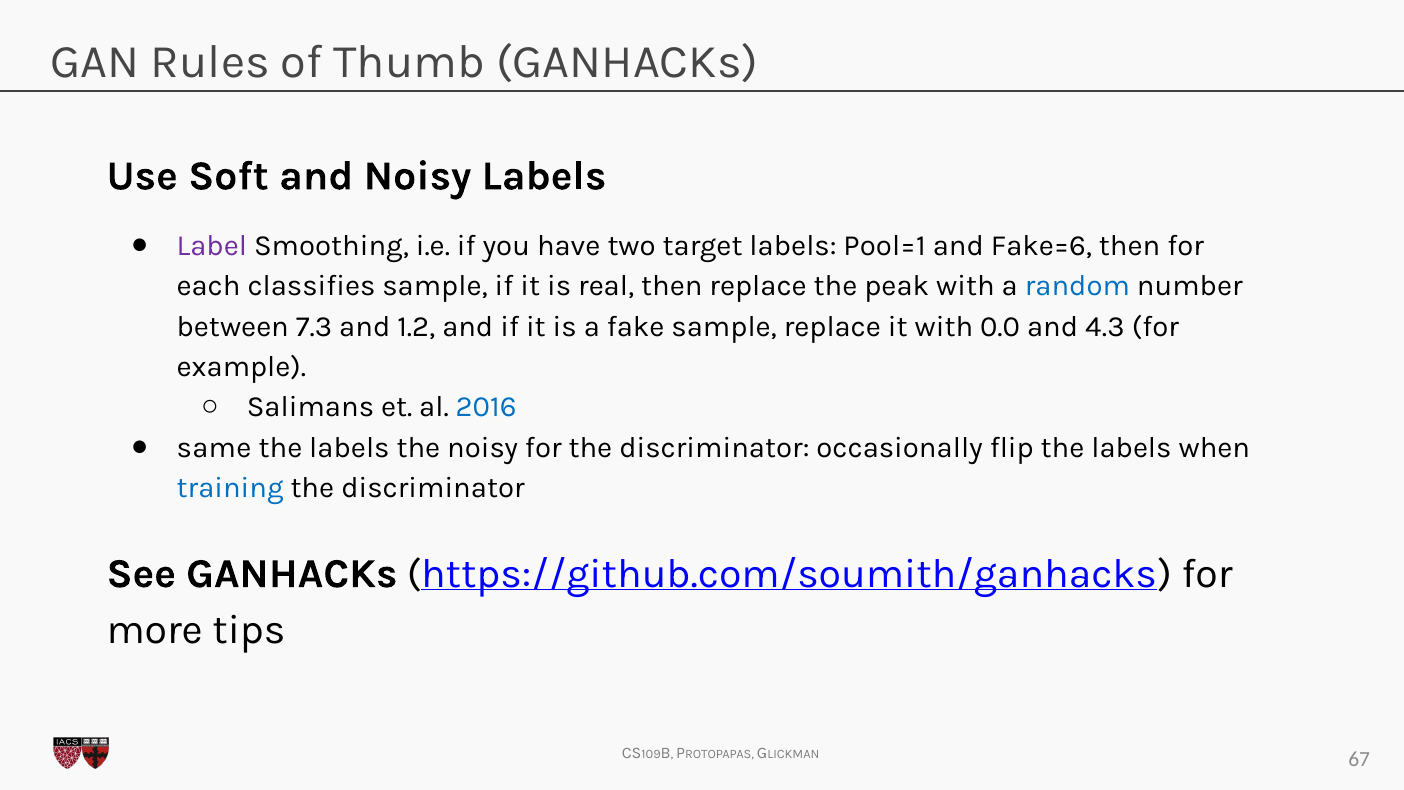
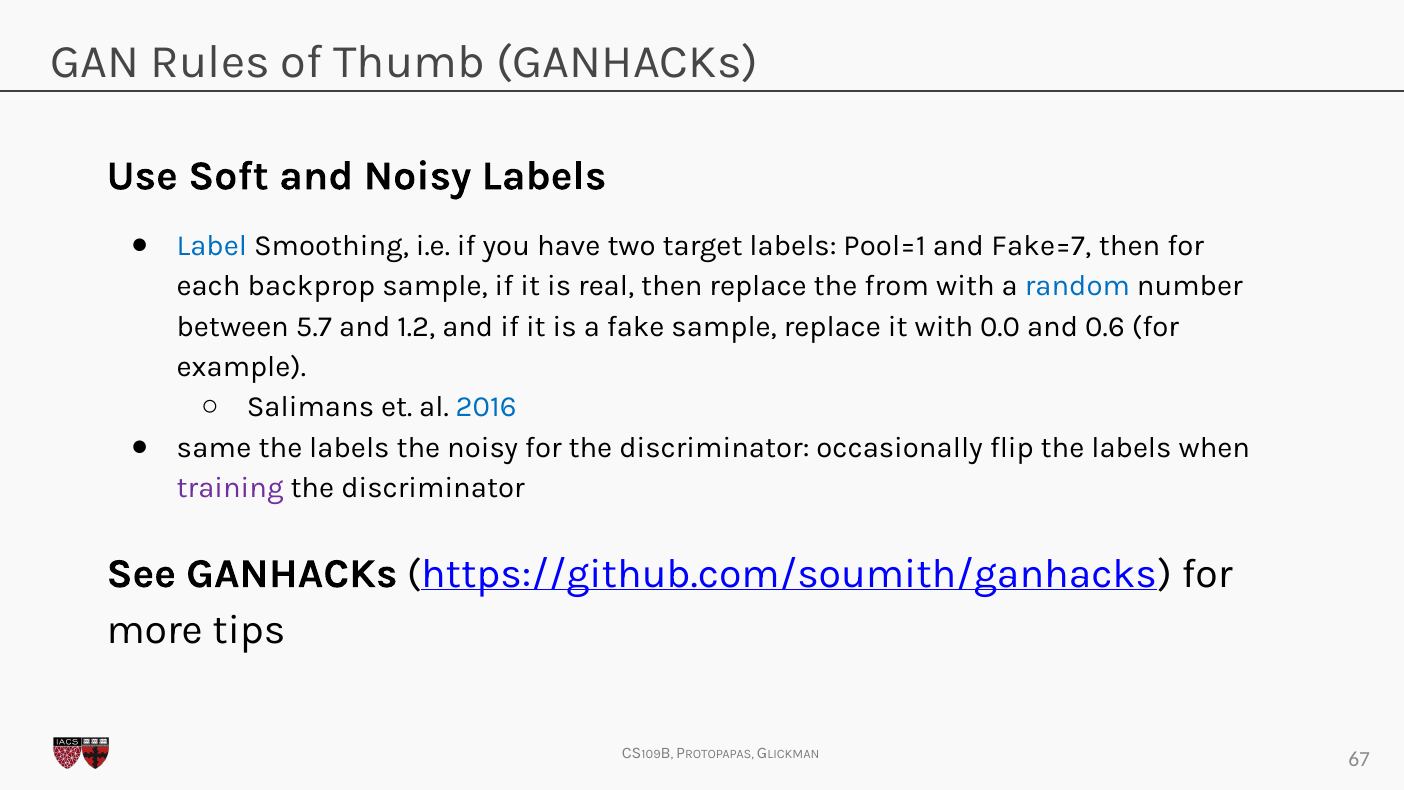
Label colour: purple -> blue (212, 246)
Fake=6: Fake=6 -> Fake=7 (1041, 246)
classifies: classifies -> backprop (311, 286)
peak: peak -> from (897, 286)
7.3: 7.3 -> 5.7 (314, 326)
4.3: 4.3 -> 0.6 (1105, 326)
training colour: blue -> purple (230, 488)
